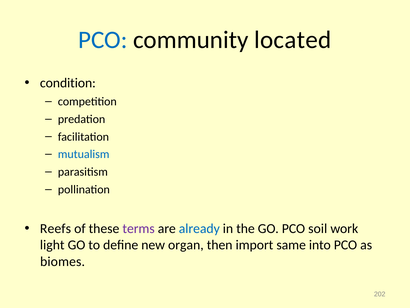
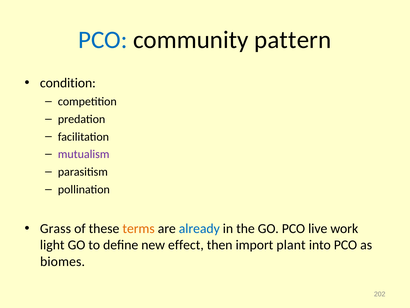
located: located -> pattern (293, 40)
mutualism colour: blue -> purple (84, 154)
Reefs: Reefs -> Grass (56, 228)
terms colour: purple -> orange (139, 228)
soil: soil -> live (318, 228)
organ: organ -> effect (186, 245)
same: same -> plant (291, 245)
